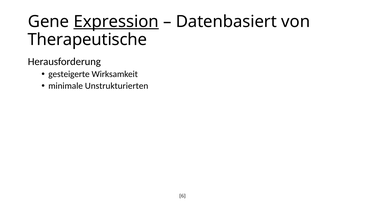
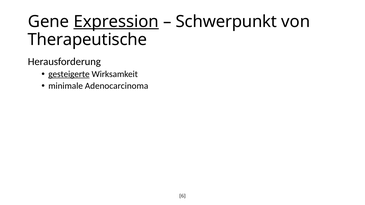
Datenbasiert: Datenbasiert -> Schwerpunkt (226, 22)
gesteigerte underline: none -> present (69, 74)
Unstrukturierten: Unstrukturierten -> Adenocarcinoma (117, 86)
